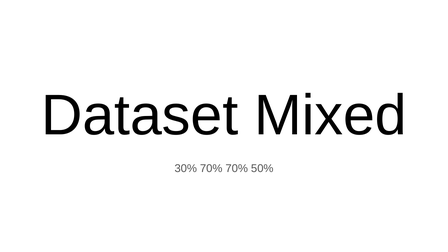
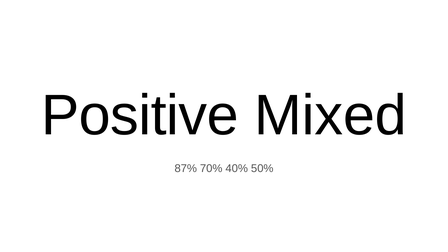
Dataset: Dataset -> Positive (140, 116)
30%: 30% -> 87% (186, 168)
70% 70%: 70% -> 40% (237, 168)
